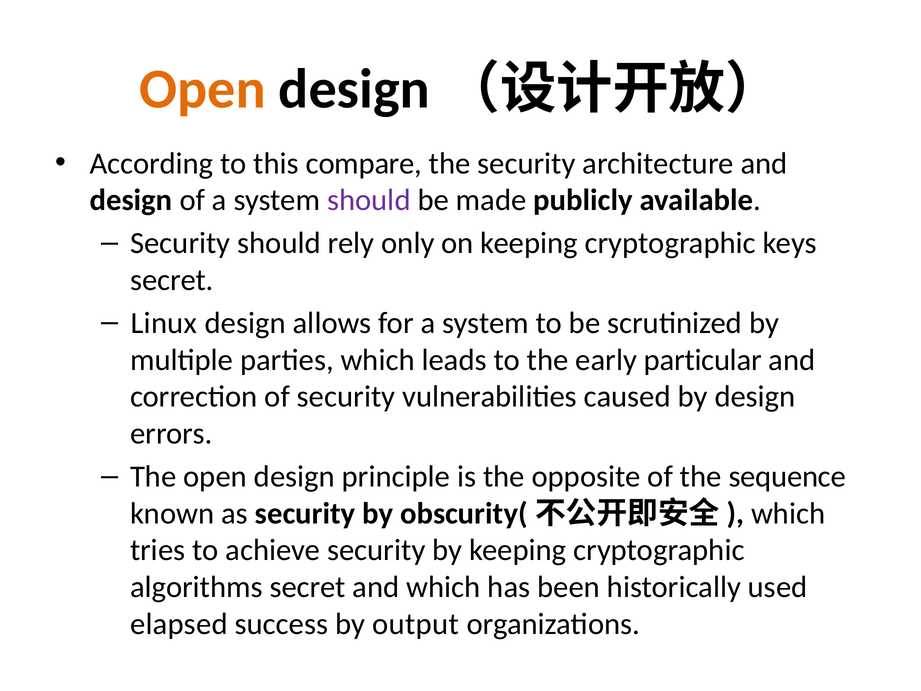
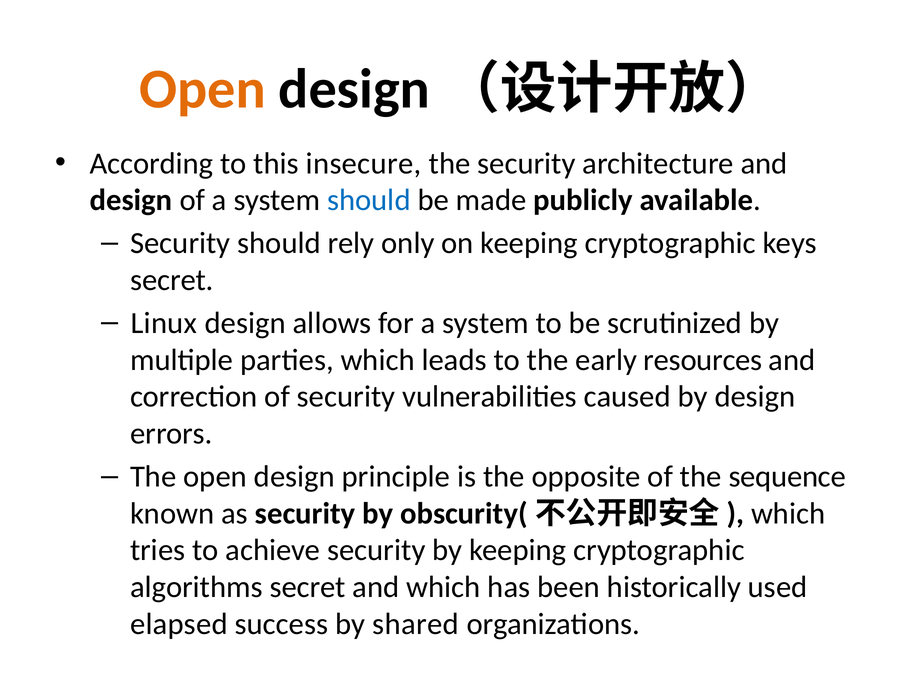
compare: compare -> insecure (364, 163)
should colour: purple -> blue (369, 200)
particular: particular -> resources (703, 360)
output: output -> shared (416, 624)
